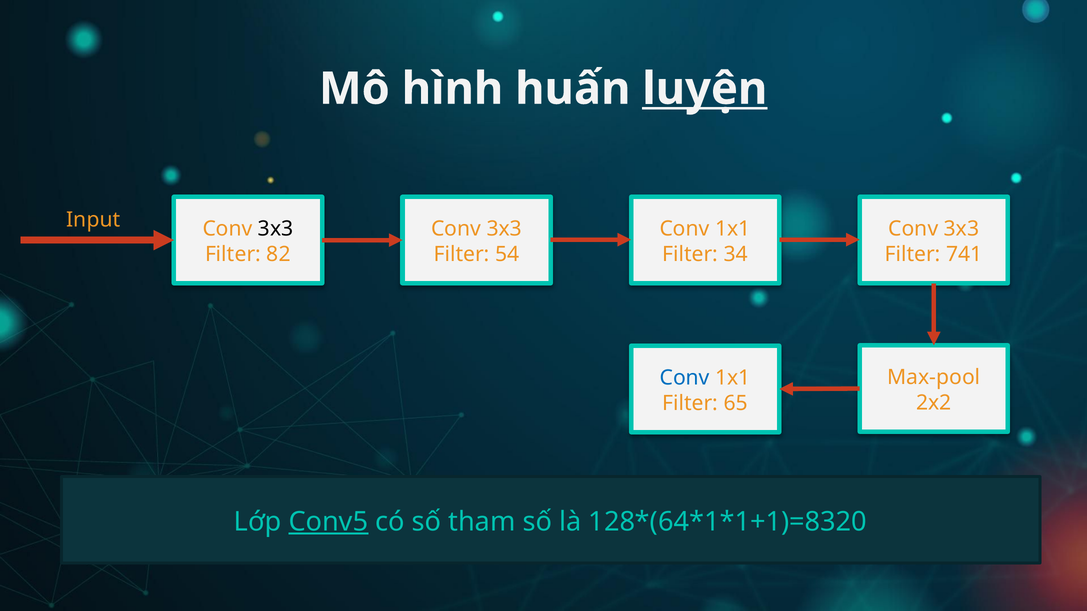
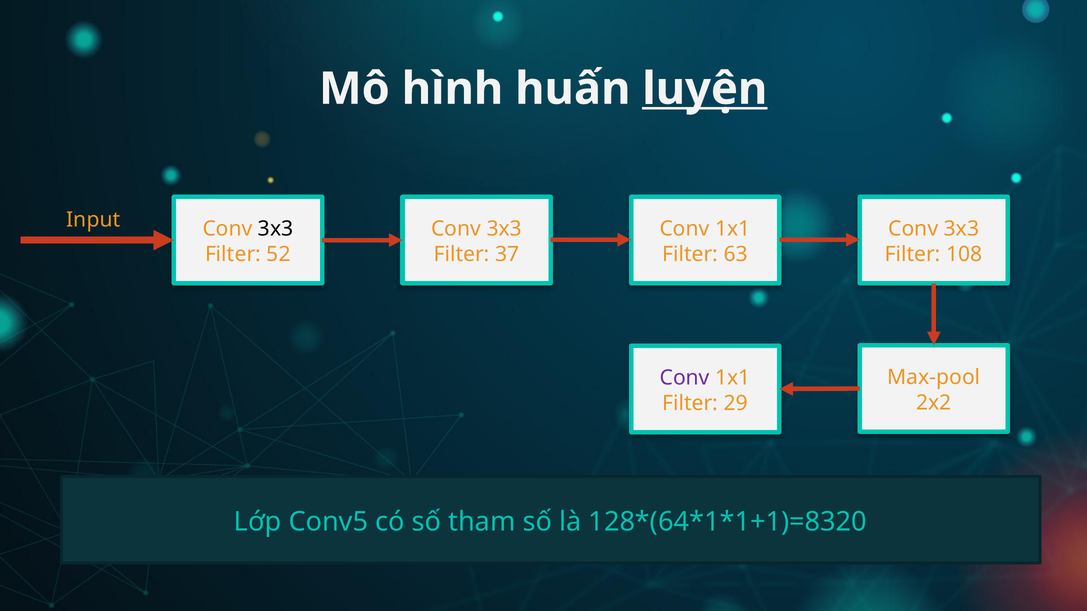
82: 82 -> 52 (279, 254)
54: 54 -> 37 (507, 254)
34: 34 -> 63 (736, 254)
741: 741 -> 108 (964, 254)
Conv colour: blue -> purple (685, 378)
65: 65 -> 29 (736, 403)
Conv5 underline: present -> none (328, 522)
